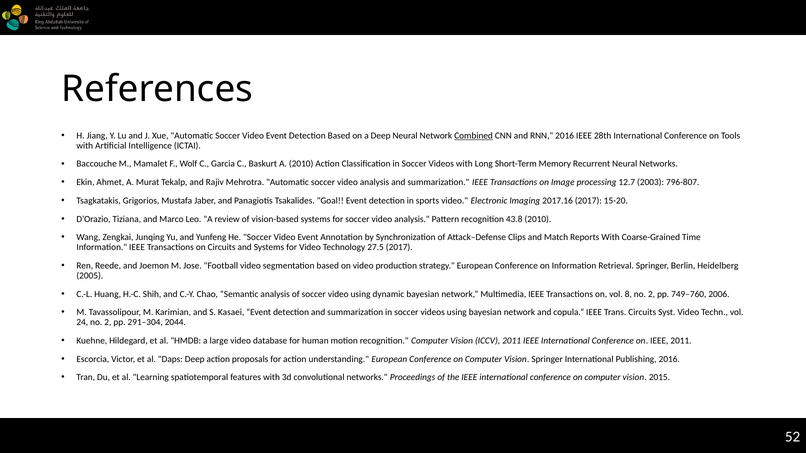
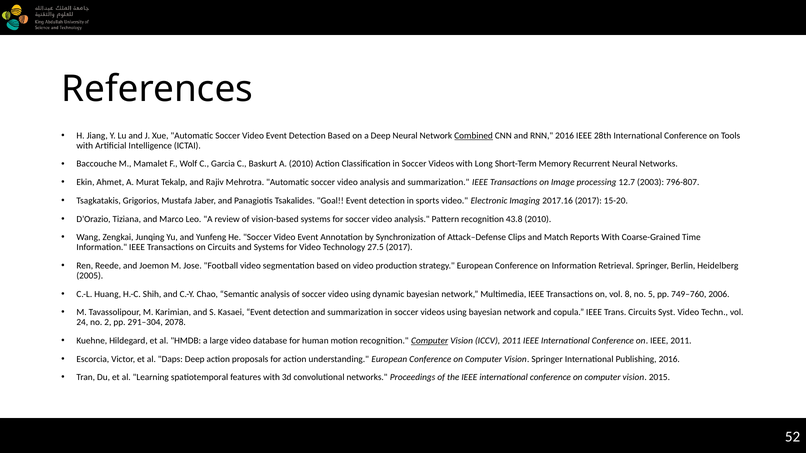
8 no 2: 2 -> 5 (652, 294)
2044: 2044 -> 2078 (175, 323)
Computer underline: none -> present (430, 341)
